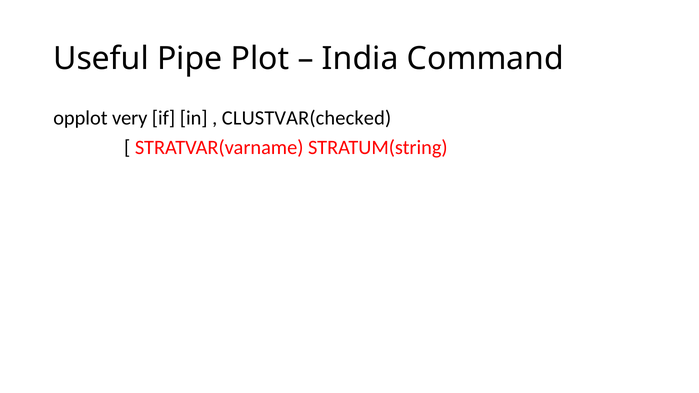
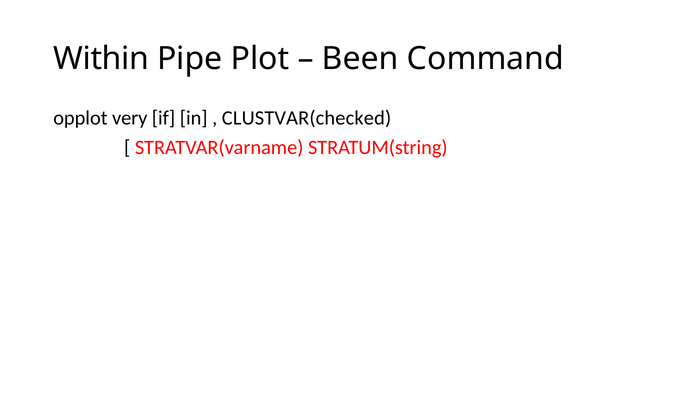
Useful: Useful -> Within (101, 59)
India: India -> Been (360, 59)
